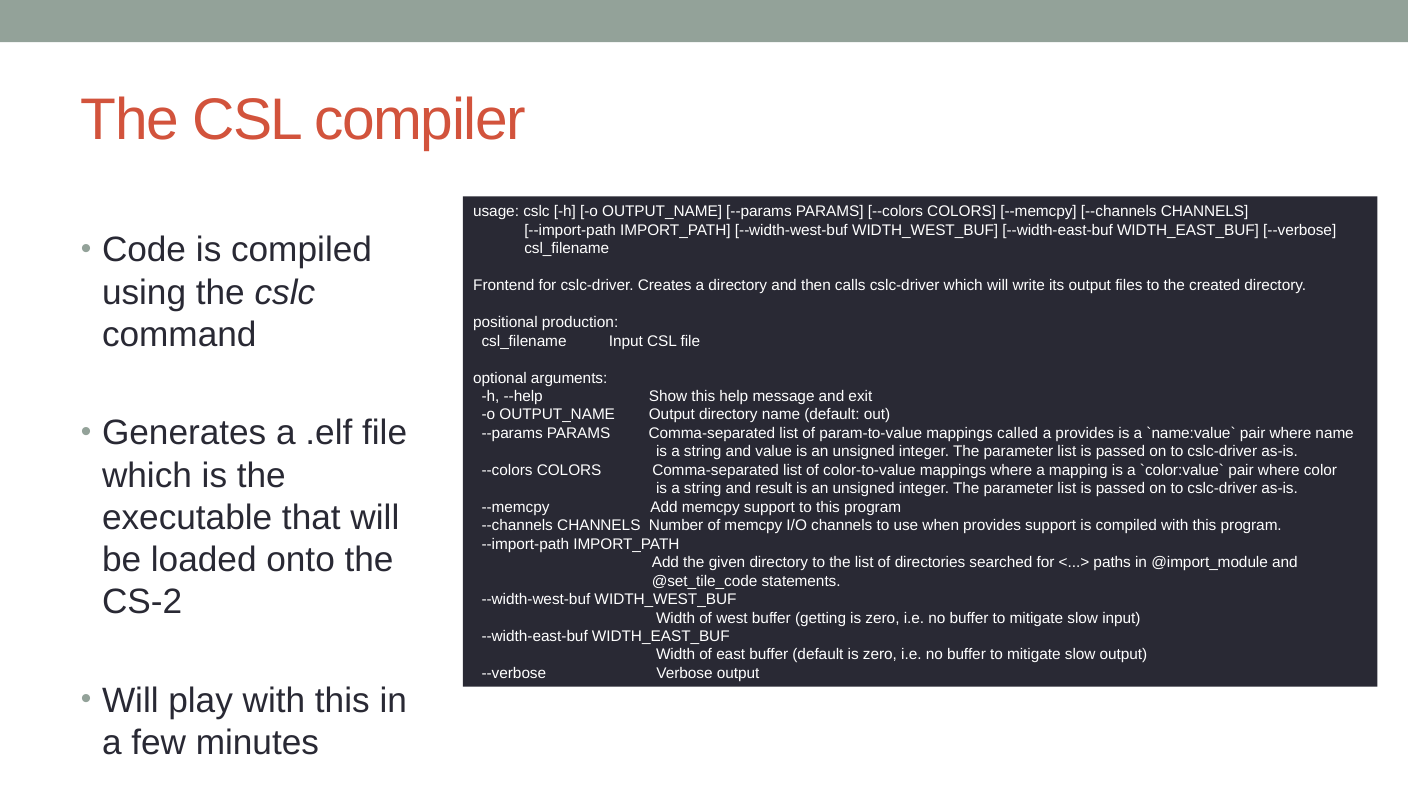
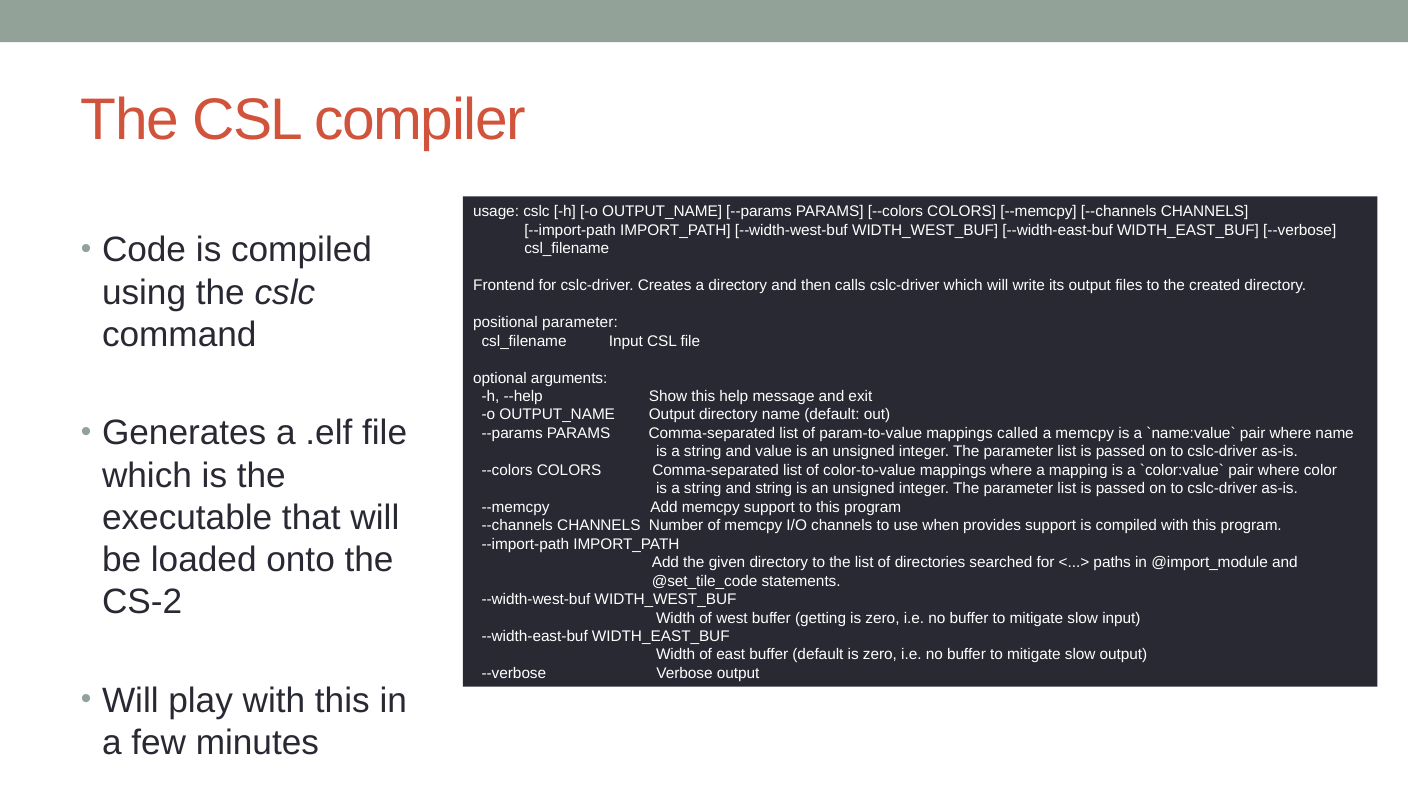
positional production: production -> parameter (580, 323)
a provides: provides -> memcpy (1085, 433)
and result: result -> string (774, 489)
